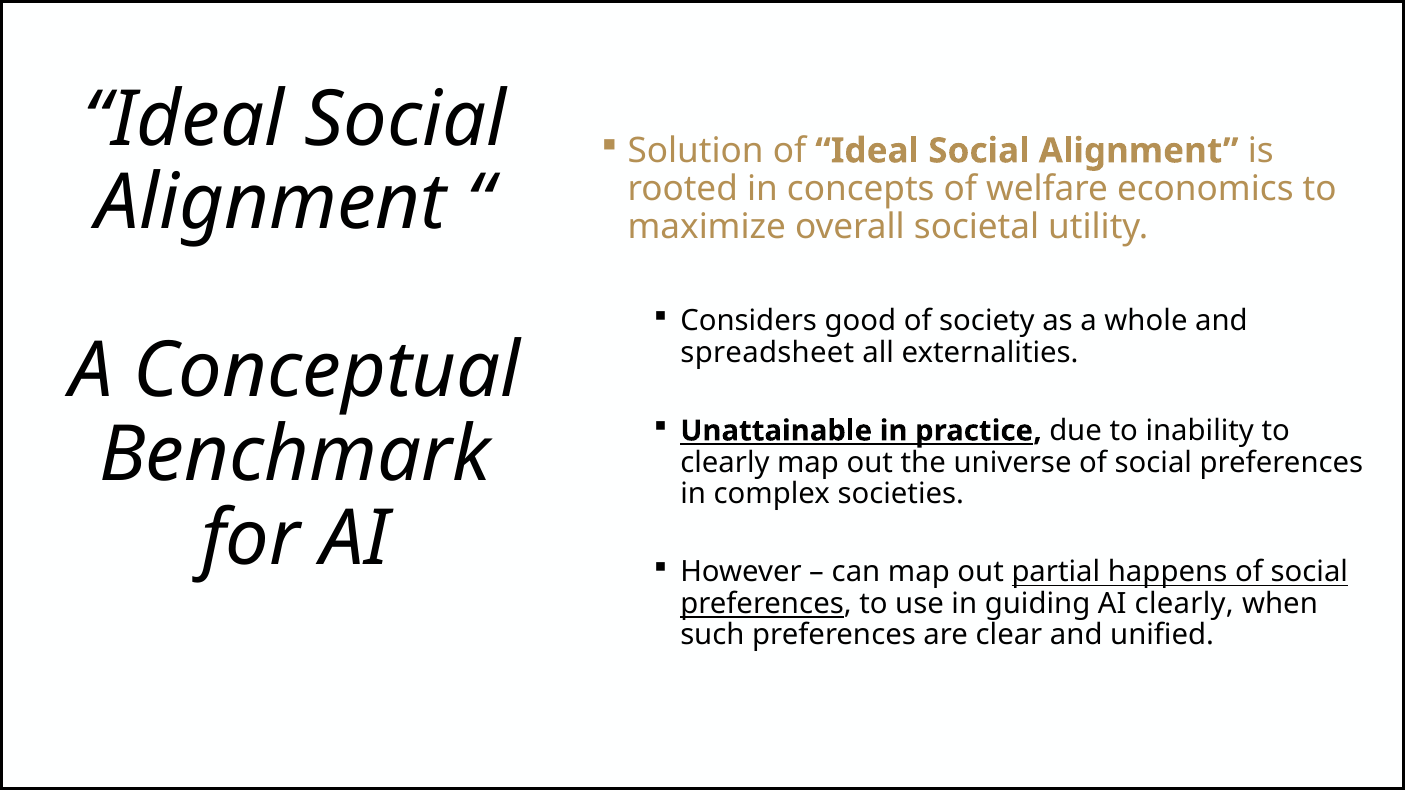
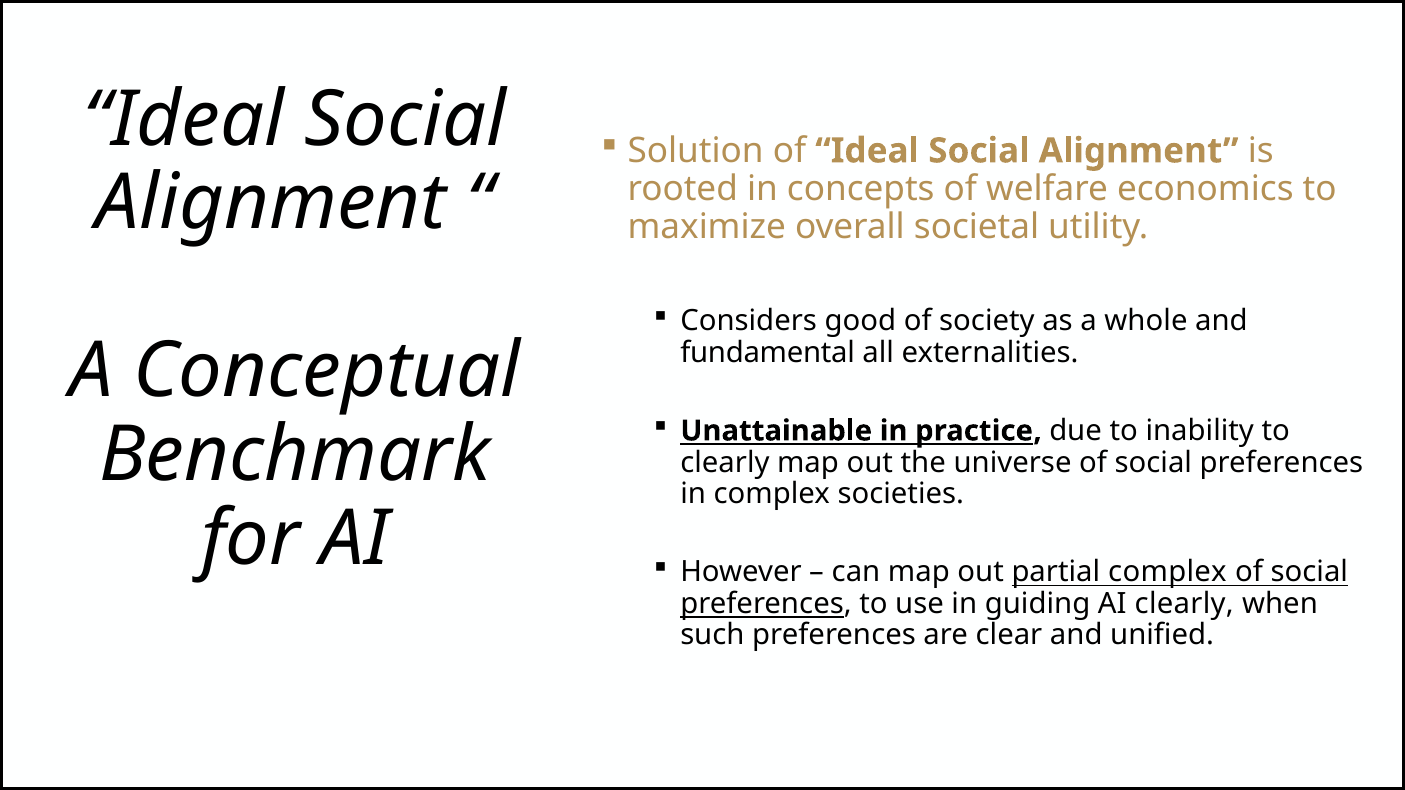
spreadsheet: spreadsheet -> fundamental (768, 353)
partial happens: happens -> complex (1167, 572)
